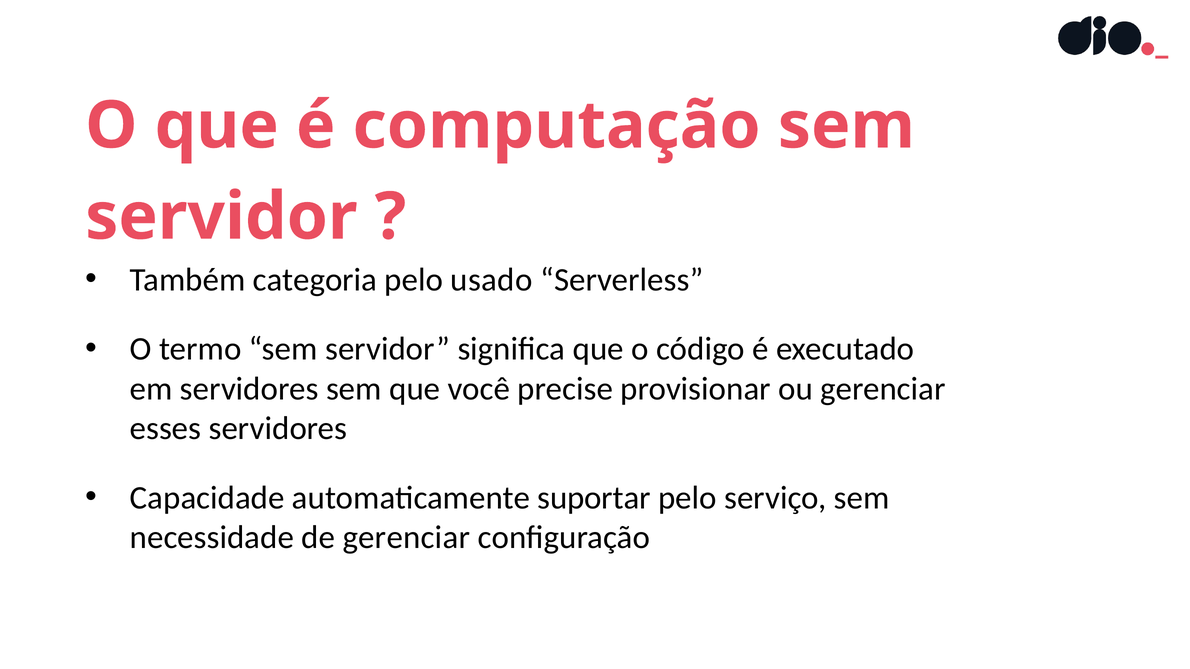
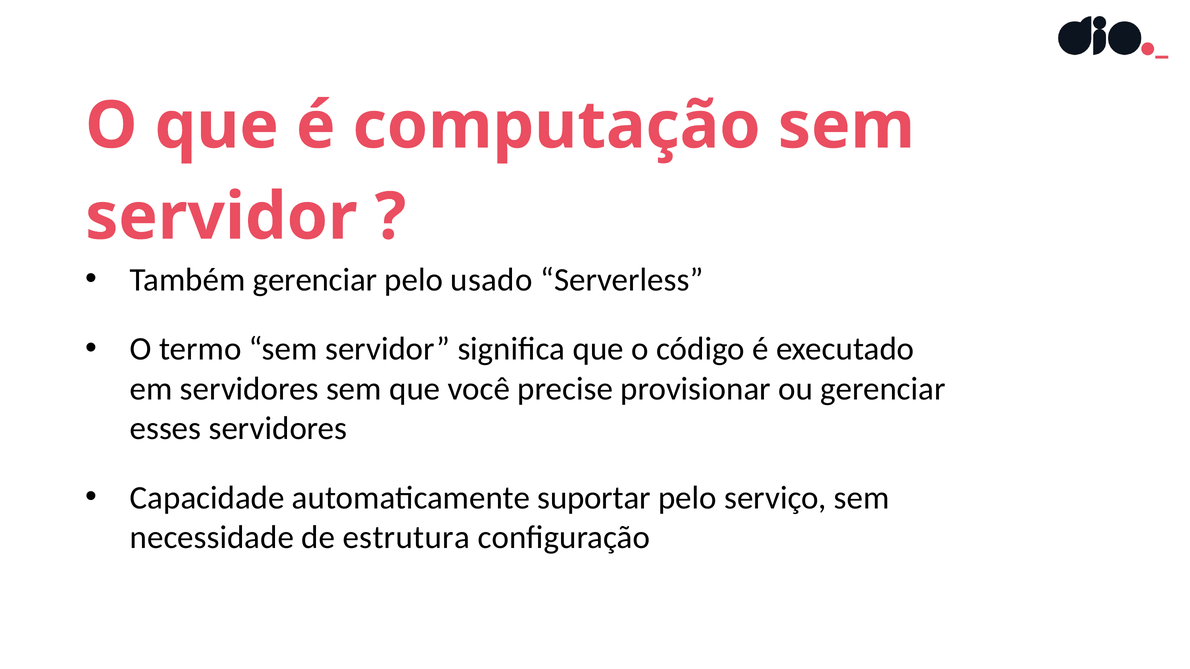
Também categoria: categoria -> gerenciar (315, 280)
de gerenciar: gerenciar -> estrutura (406, 538)
